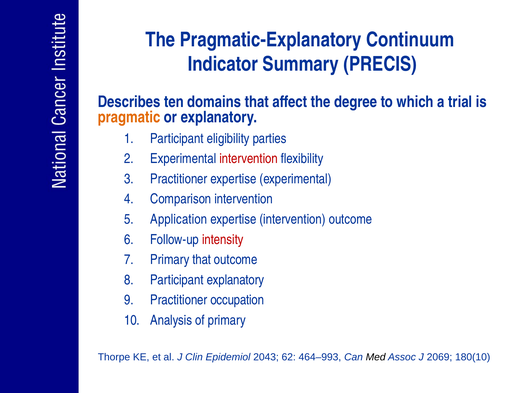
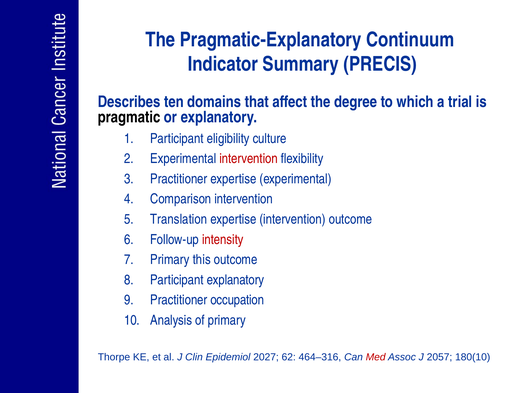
pragmatic colour: orange -> black (129, 117)
parties: parties -> culture (270, 139)
Application: Application -> Translation (179, 219)
Primary that: that -> this (202, 260)
2043: 2043 -> 2027 (266, 357)
464–993: 464–993 -> 464–316 (320, 357)
Med colour: black -> red (376, 357)
2069: 2069 -> 2057 (440, 357)
